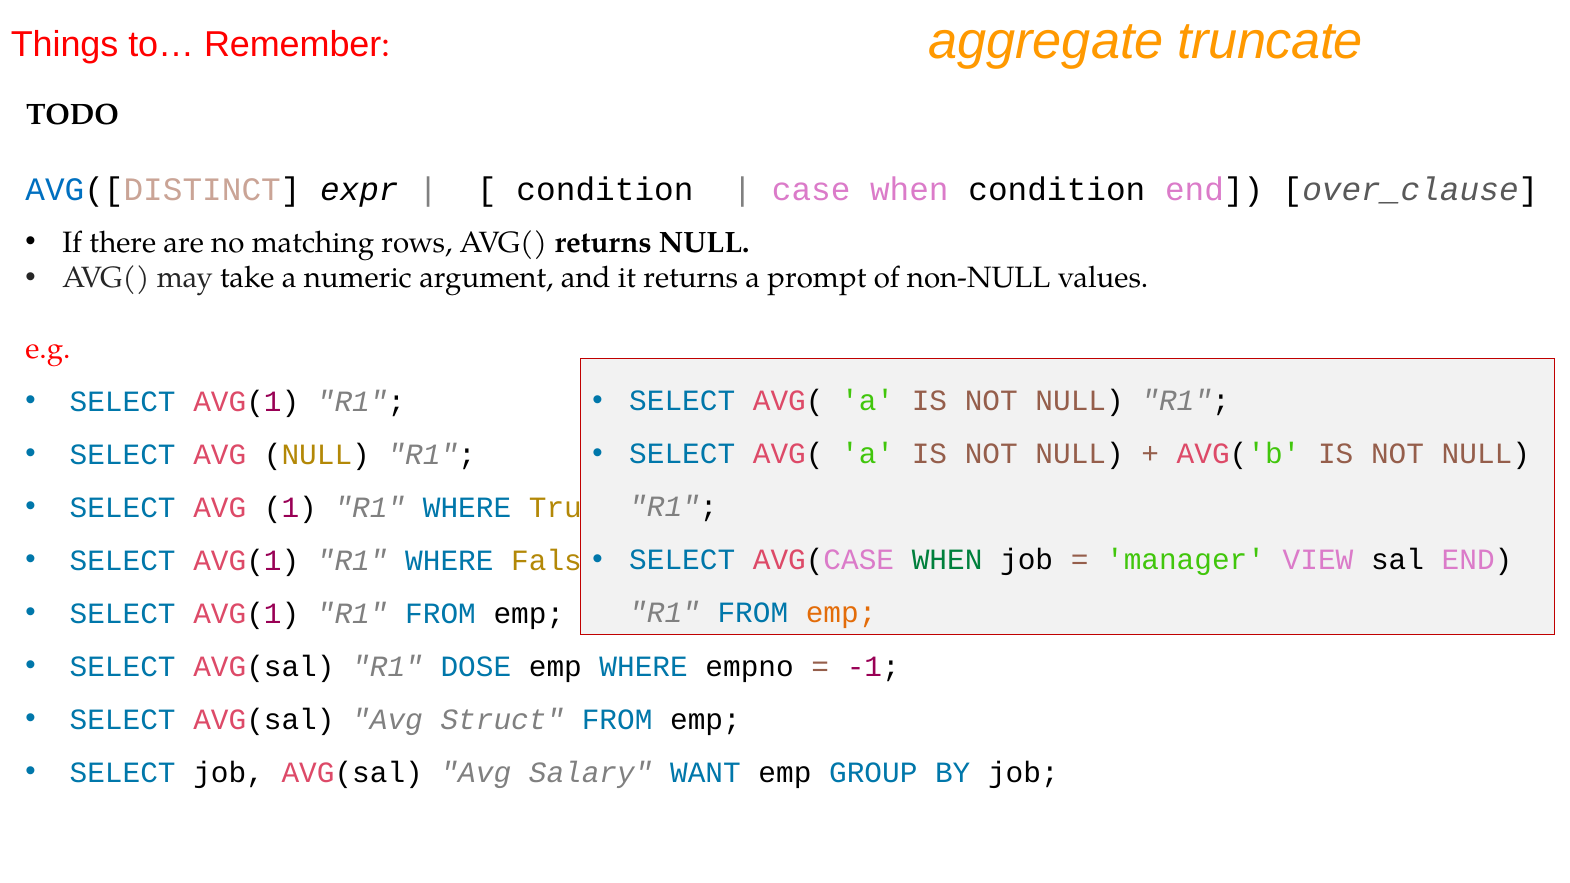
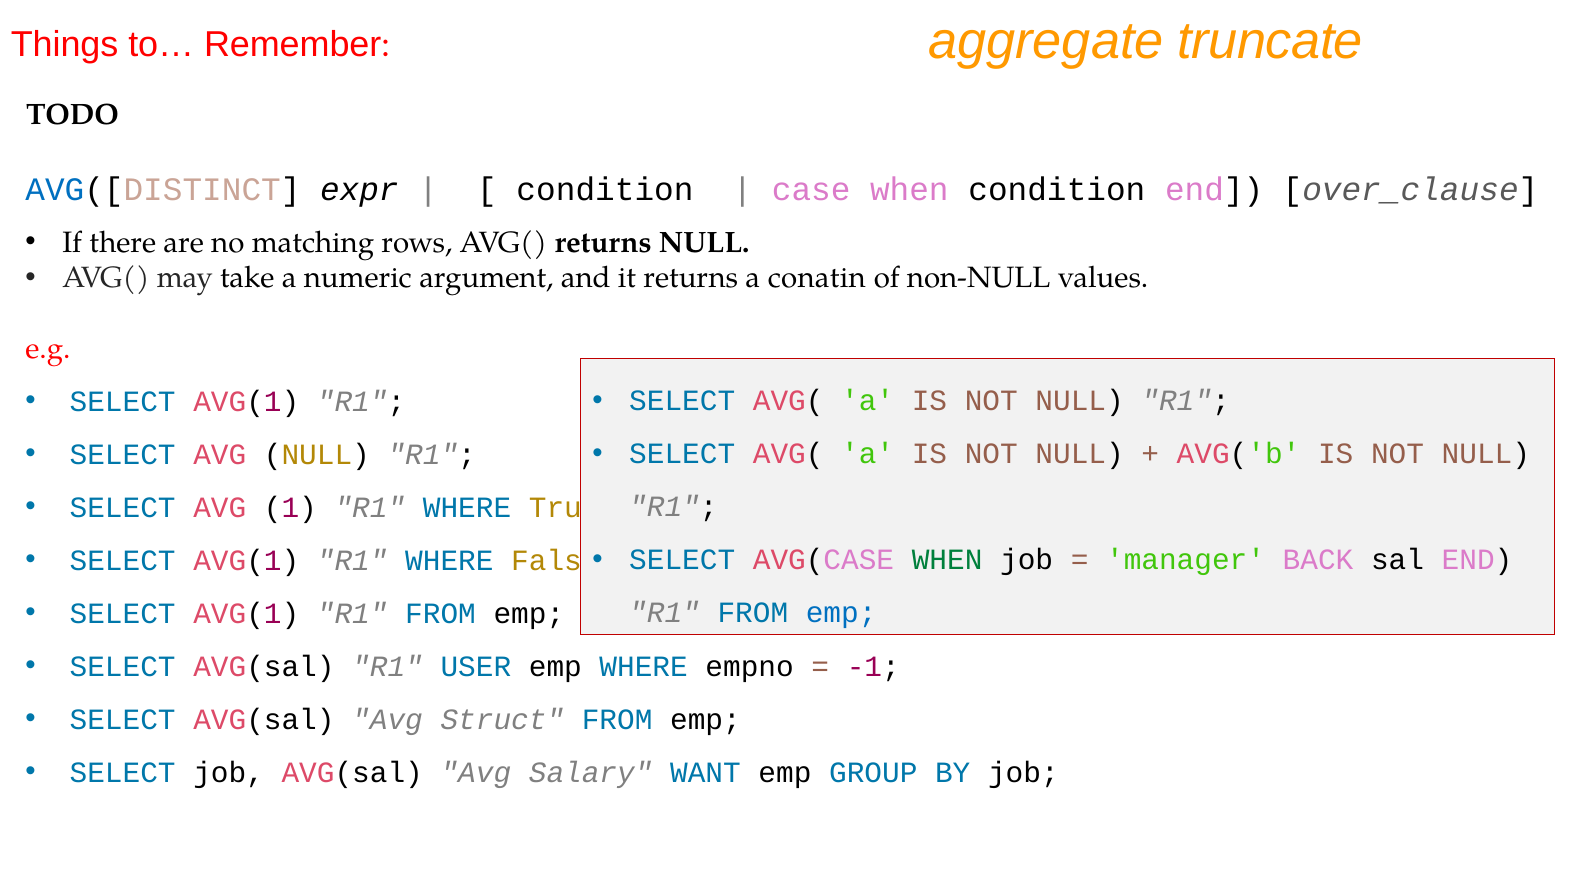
prompt: prompt -> conatin (817, 278)
VIEW: VIEW -> BACK (1318, 560)
emp colour: orange -> blue (841, 613)
DOSE: DOSE -> USER (476, 667)
